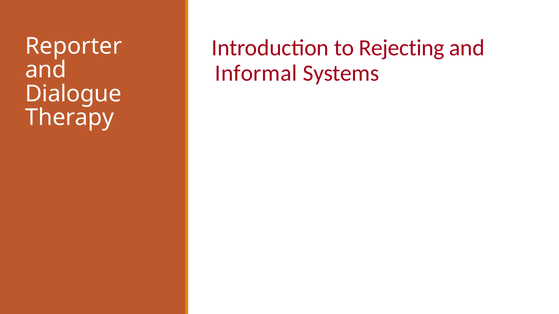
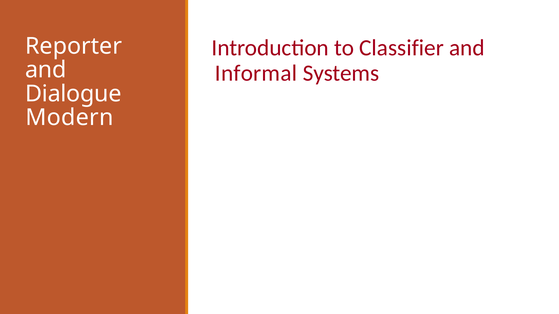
Rejecting: Rejecting -> Classifier (402, 48)
Therapy: Therapy -> Modern (69, 118)
